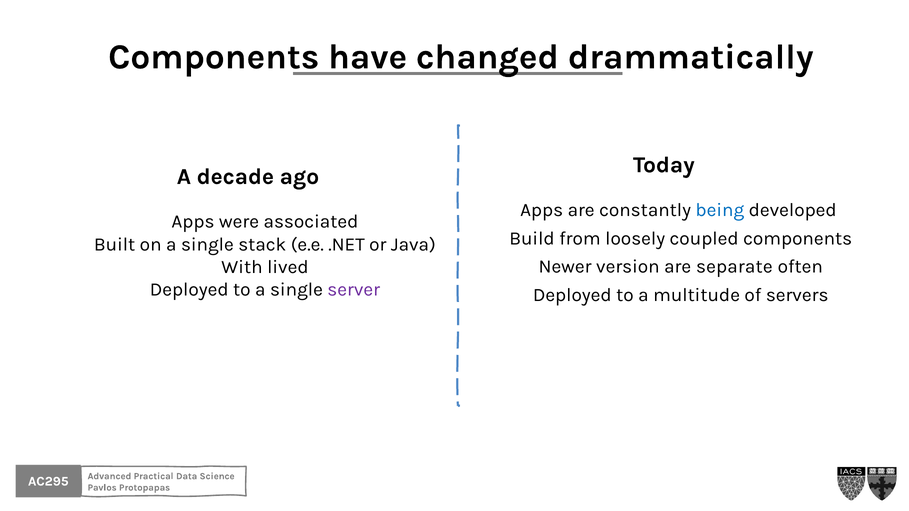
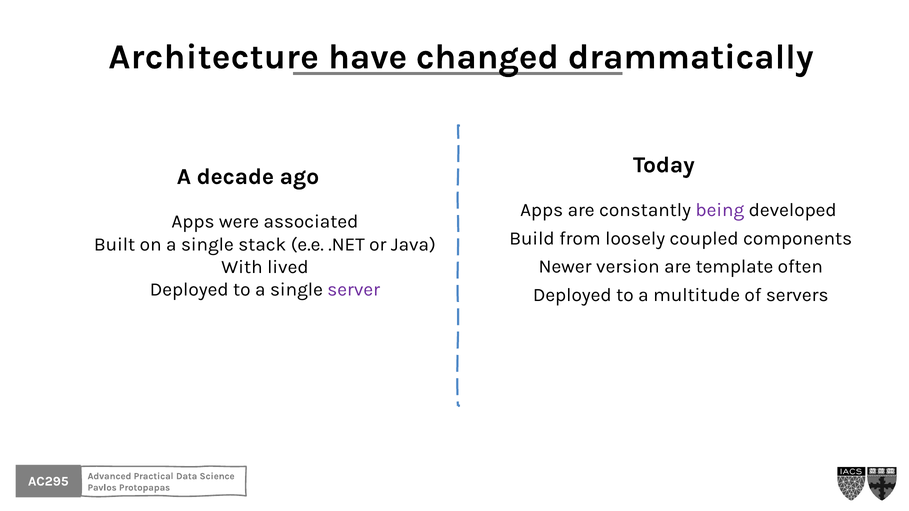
Components: Components -> Architecture (214, 57)
being colour: blue -> purple (720, 210)
separate: separate -> template (734, 267)
